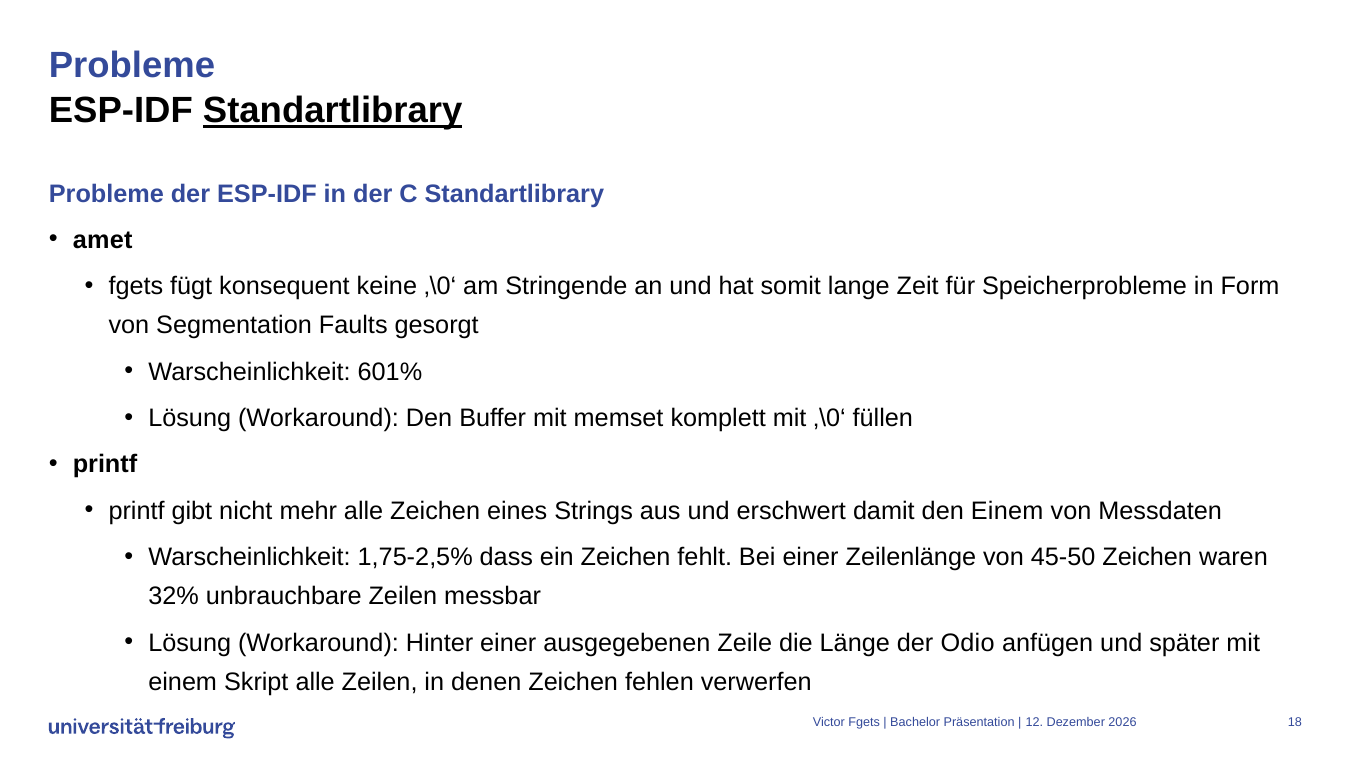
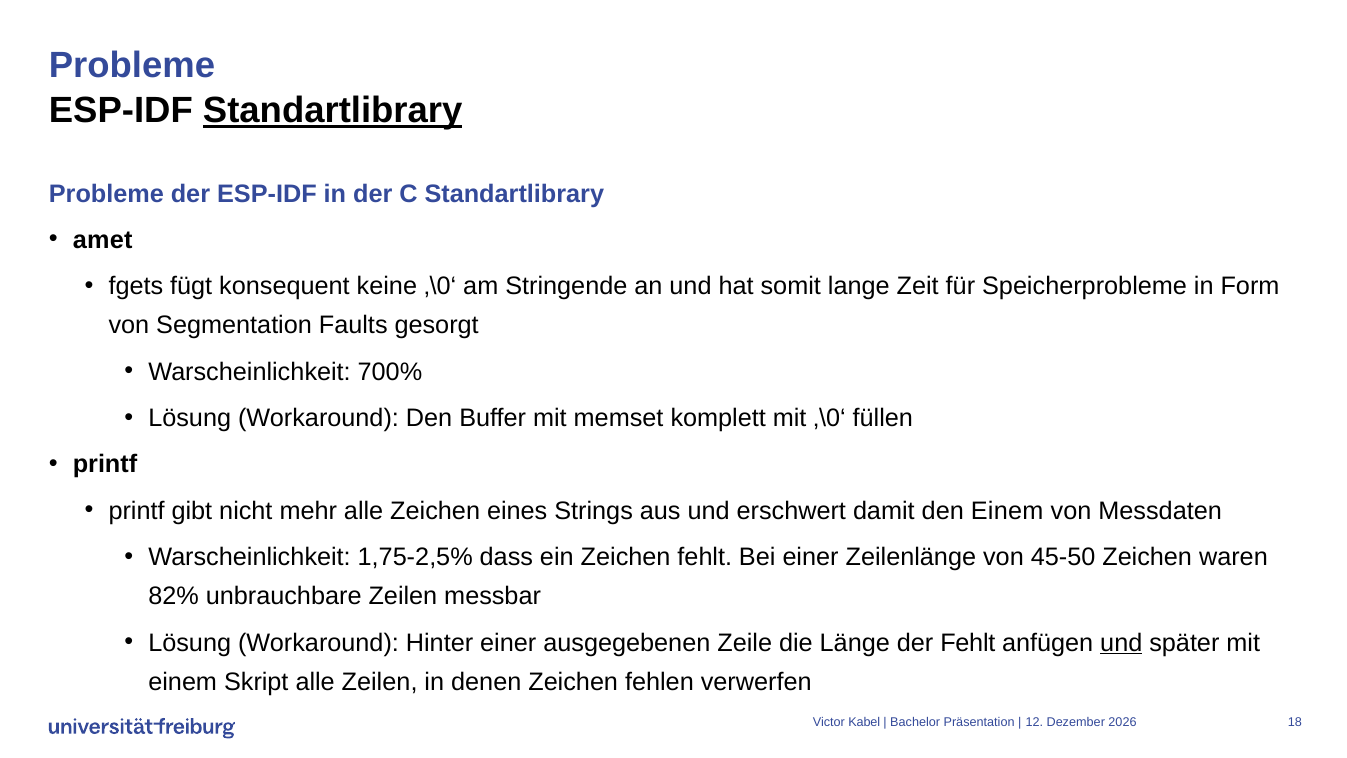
601%: 601% -> 700% (390, 372)
32%: 32% -> 82% (174, 596)
der Odio: Odio -> Fehlt (968, 643)
und underline: none -> present (1121, 643)
Victor Fgets: Fgets -> Kabel (864, 722)
